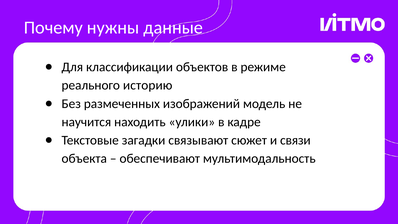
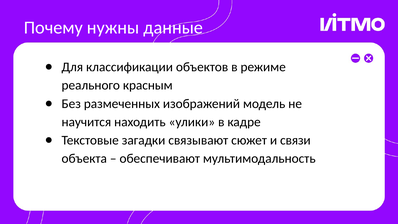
историю: историю -> красным (148, 85)
